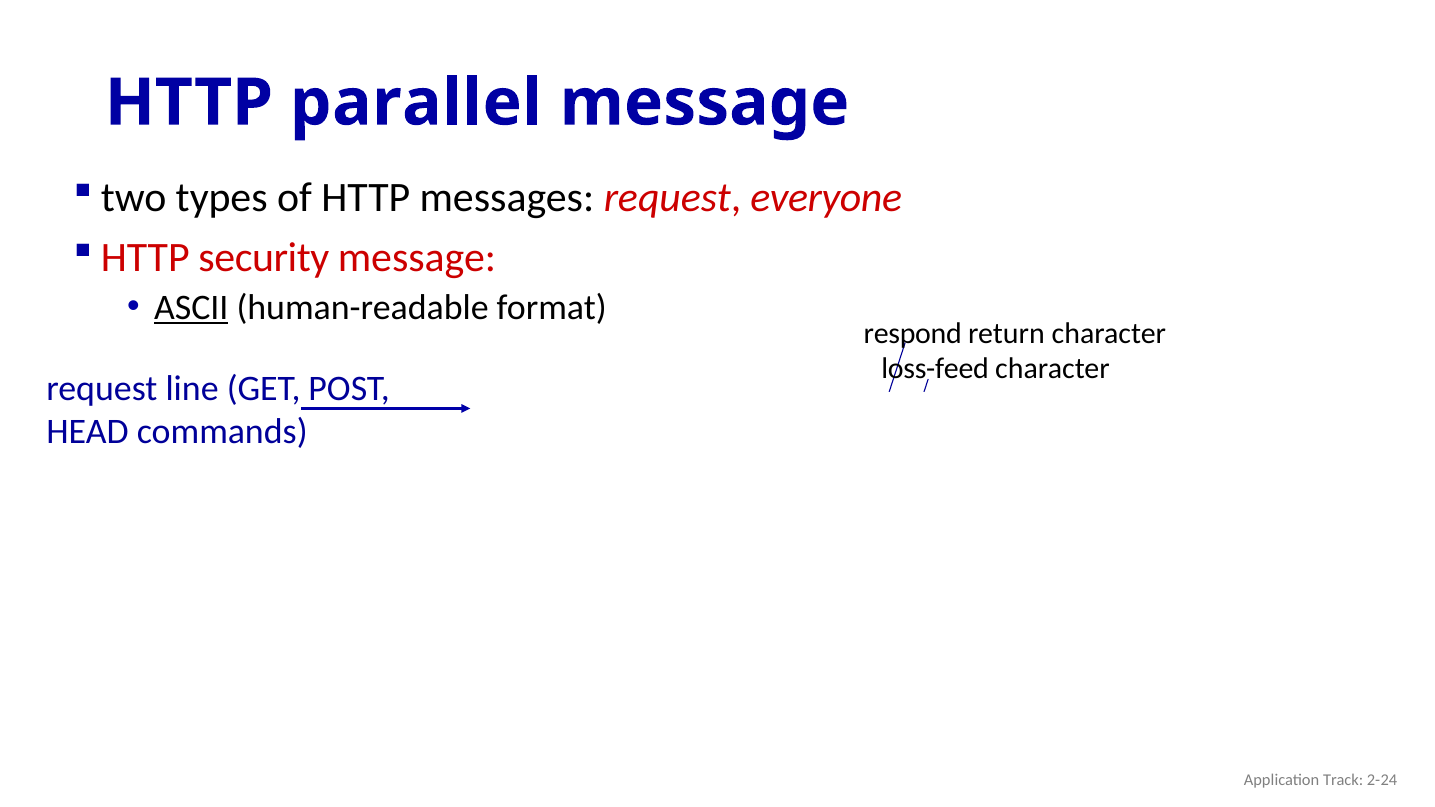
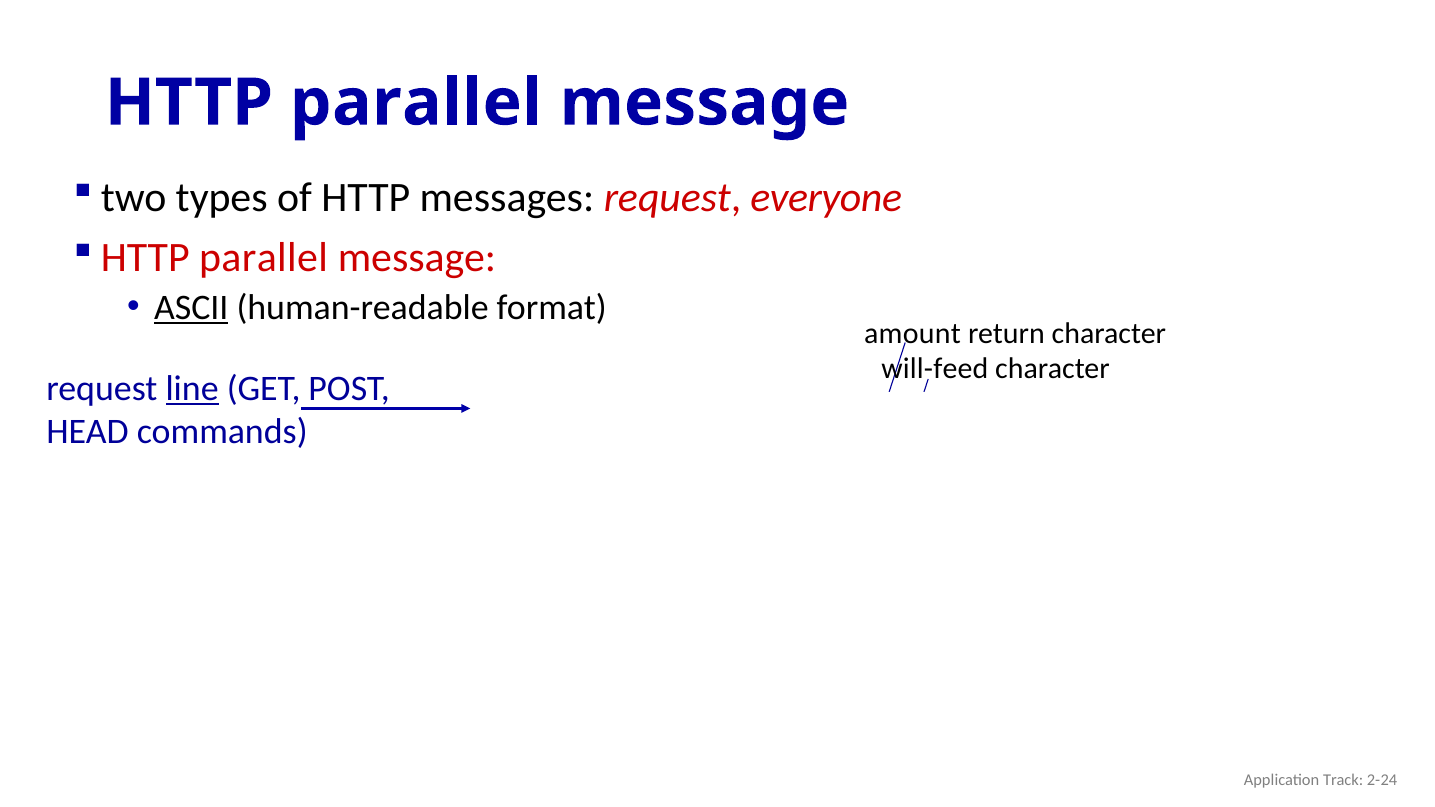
security: security -> parallel (264, 258)
respond: respond -> amount (912, 334)
loss-feed: loss-feed -> will-feed (935, 369)
line underline: none -> present (192, 388)
